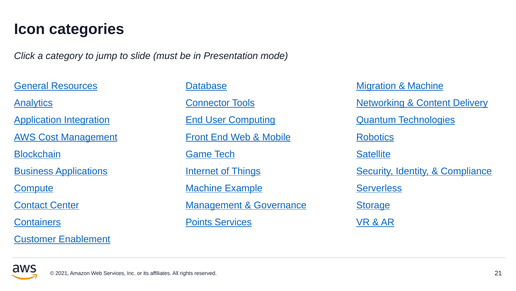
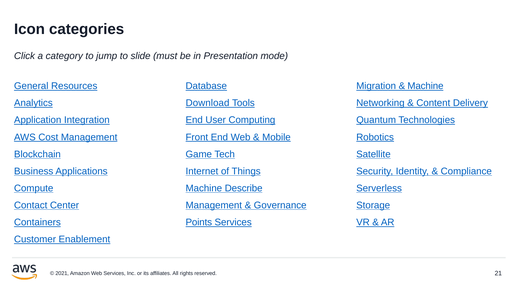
Connector: Connector -> Download (208, 103)
Example: Example -> Describe (244, 188)
